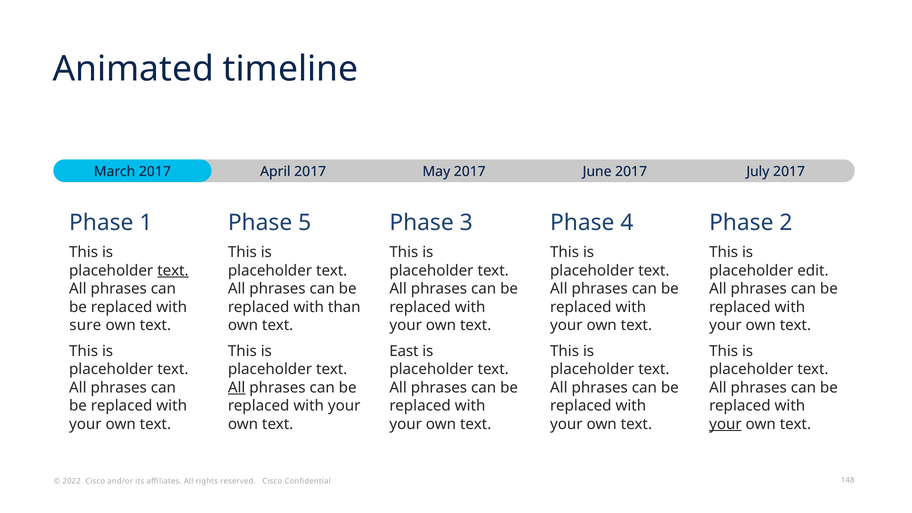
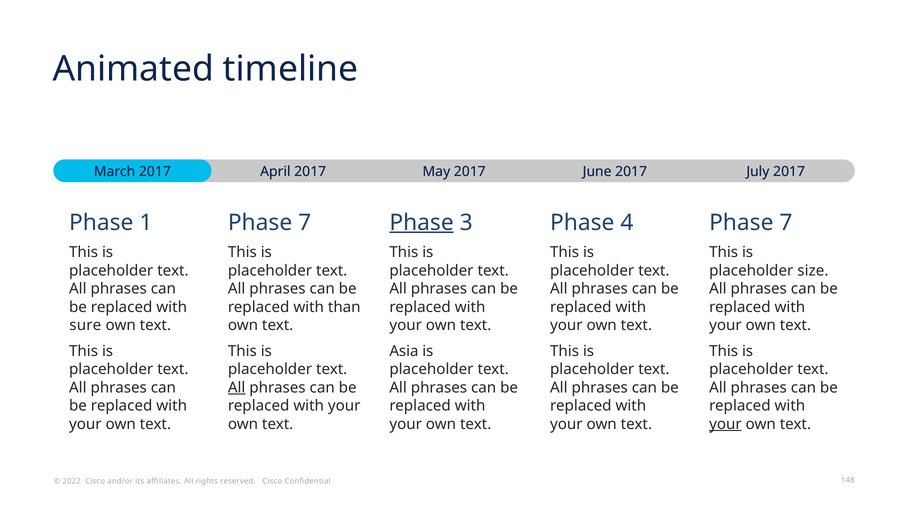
5: 5 -> 7 (305, 222)
Phase underline: none -> present (422, 222)
2: 2 -> 7 (786, 222)
text underline: present -> none (173, 271)
edit: edit -> size (813, 271)
East: East -> Asia (404, 351)
